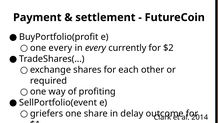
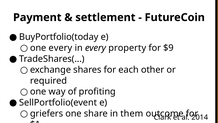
BuyPortfolio(profit: BuyPortfolio(profit -> BuyPortfolio(today (59, 37)
currently: currently -> property (127, 48)
$2: $2 -> $9 (168, 48)
delay: delay -> them (132, 113)
